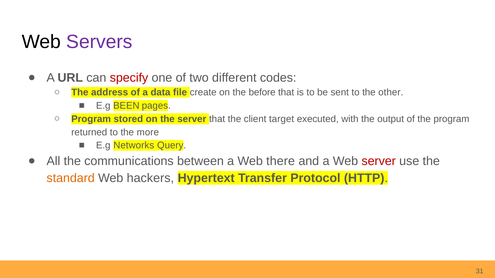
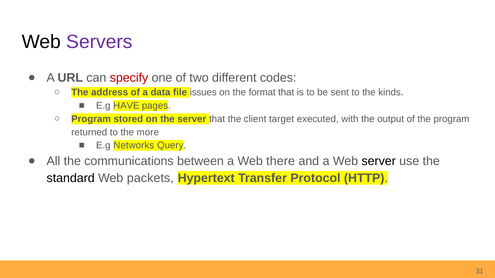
create: create -> issues (203, 93)
before: before -> format (262, 93)
other: other -> kinds (391, 93)
BEEN: BEEN -> HAVE (126, 106)
server colour: red -> black (379, 161)
standard colour: orange -> black (71, 178)
hackers: hackers -> packets (150, 178)
